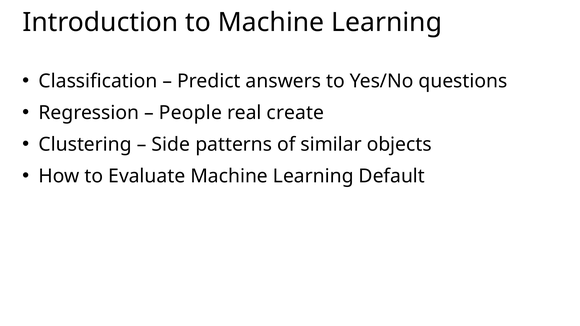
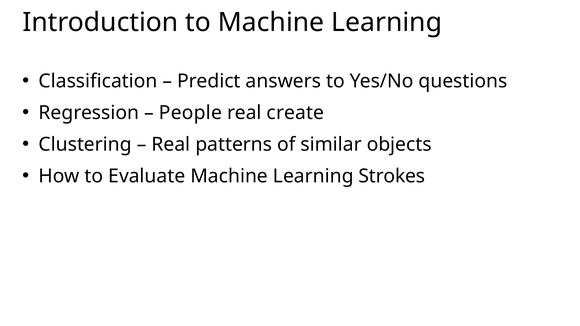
Side: Side -> Real (171, 145)
Default: Default -> Strokes (392, 176)
